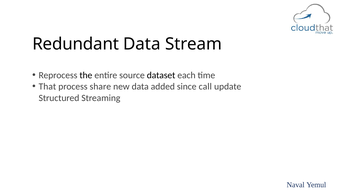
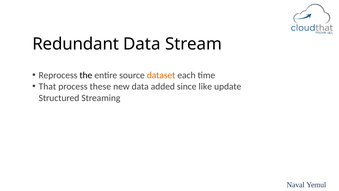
dataset colour: black -> orange (161, 75)
share: share -> these (100, 86)
call: call -> like (205, 86)
